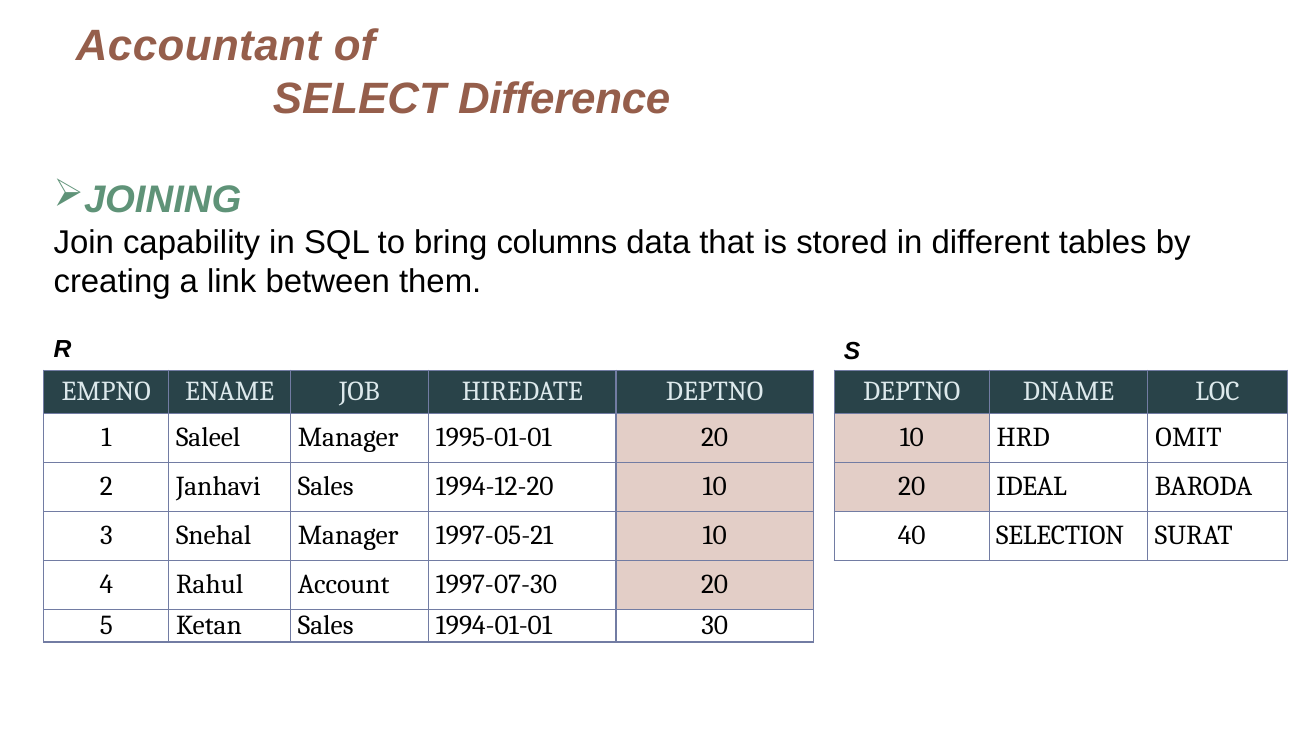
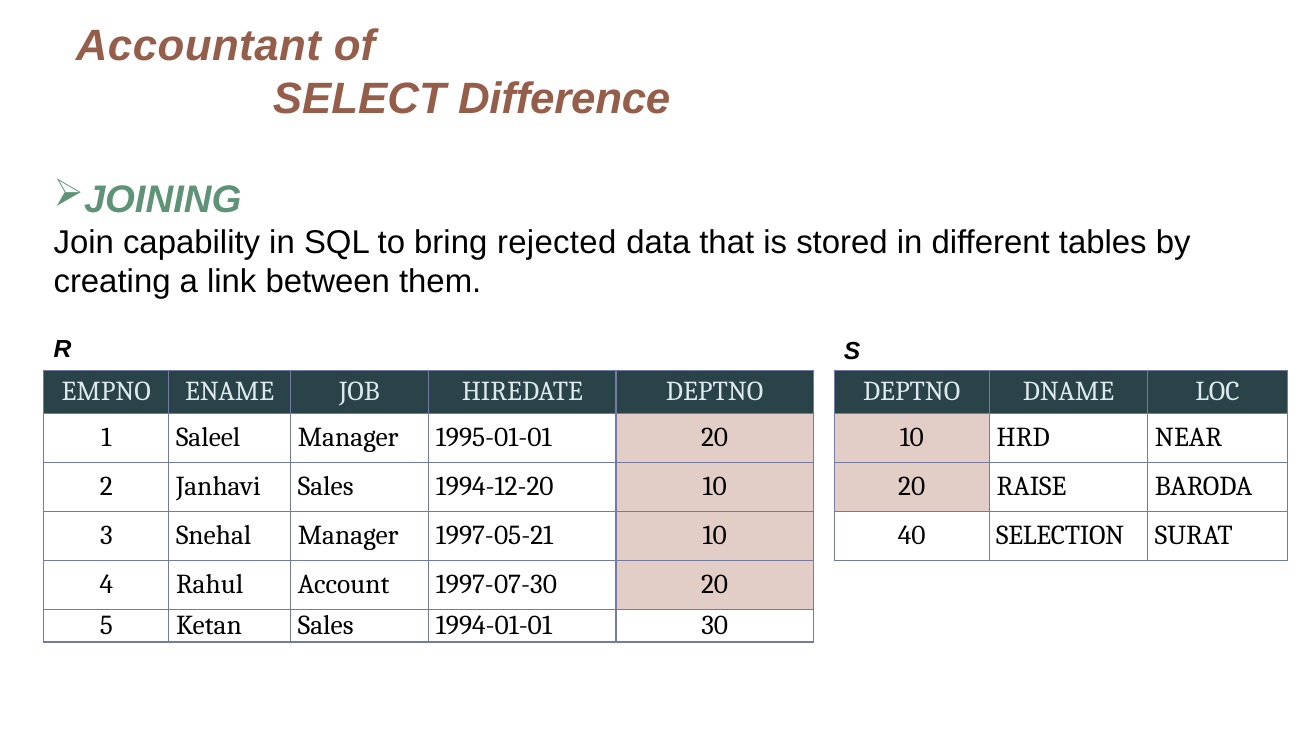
columns: columns -> rejected (557, 242)
OMIT: OMIT -> NEAR (1189, 438)
IDEAL: IDEAL -> RAISE (1032, 487)
